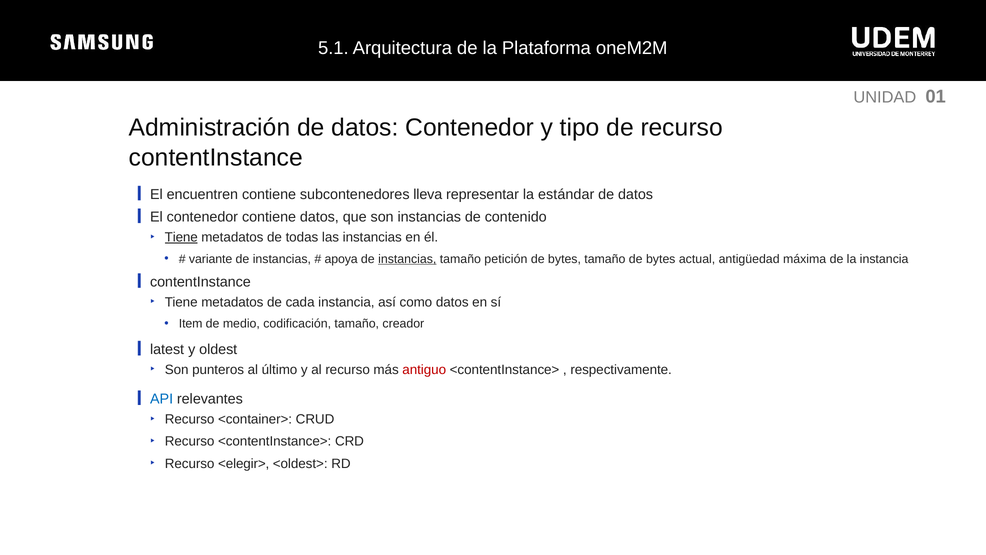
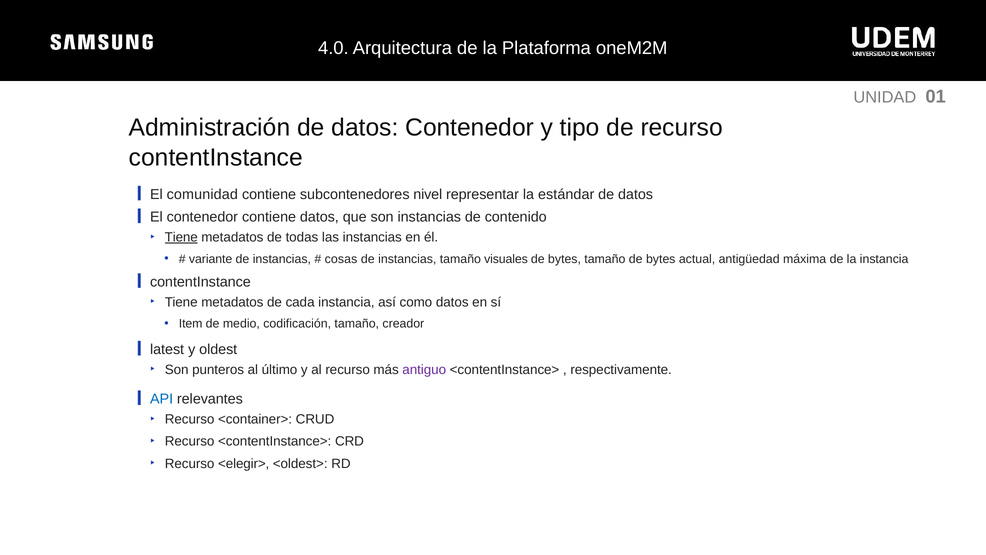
5.1: 5.1 -> 4.0 (333, 48)
encuentren: encuentren -> comunidad (202, 194)
lleva: lleva -> nivel (428, 194)
apoya: apoya -> cosas (341, 259)
instancias underline: present -> none (407, 259)
petición: petición -> visuales (506, 259)
antiguo colour: red -> purple (424, 369)
